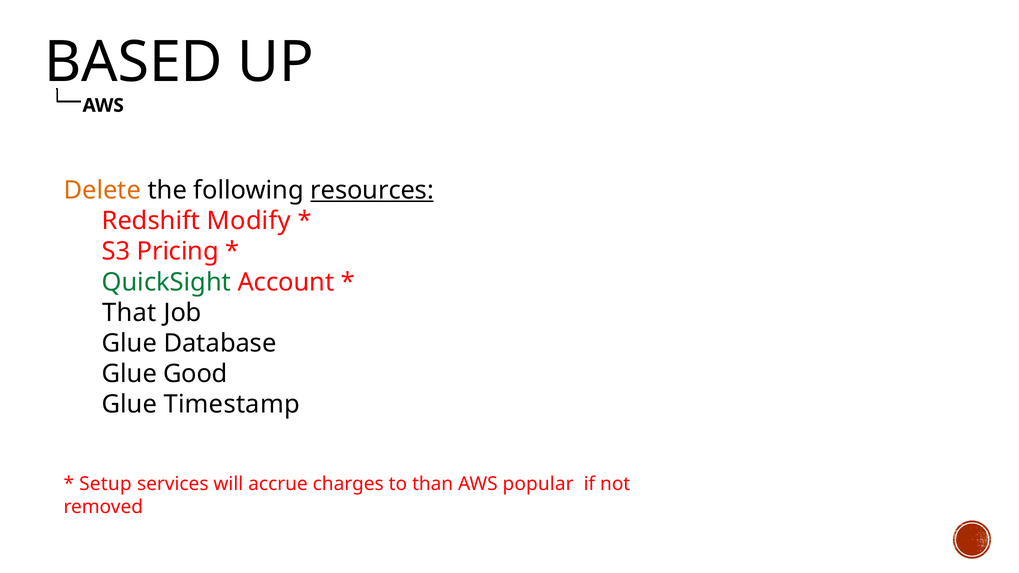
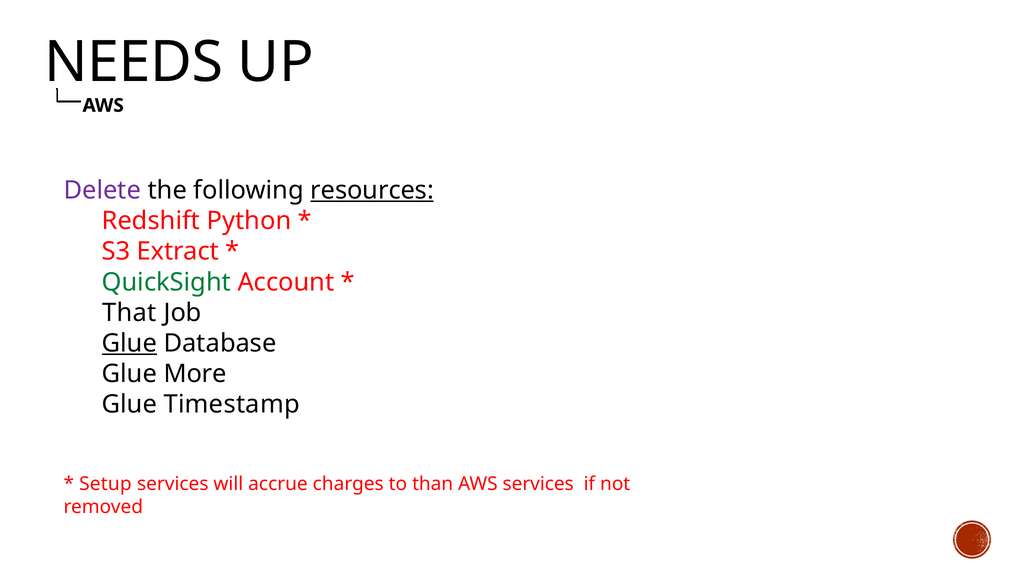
BASED: BASED -> NEEDS (134, 62)
Delete colour: orange -> purple (102, 191)
Modify: Modify -> Python (249, 221)
Pricing: Pricing -> Extract (178, 252)
Glue underline: none -> present (129, 343)
Good: Good -> More (195, 374)
AWS popular: popular -> services (538, 484)
